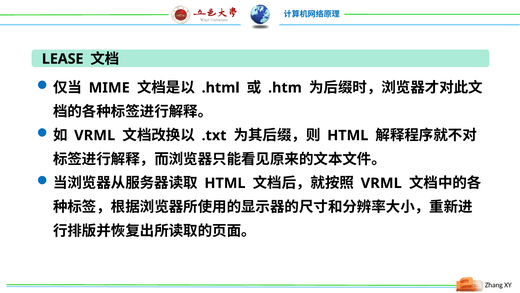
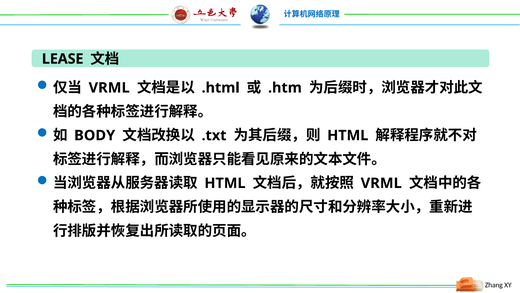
MIME: MIME -> VRML (109, 88)
VRML: VRML -> BODY (95, 135)
